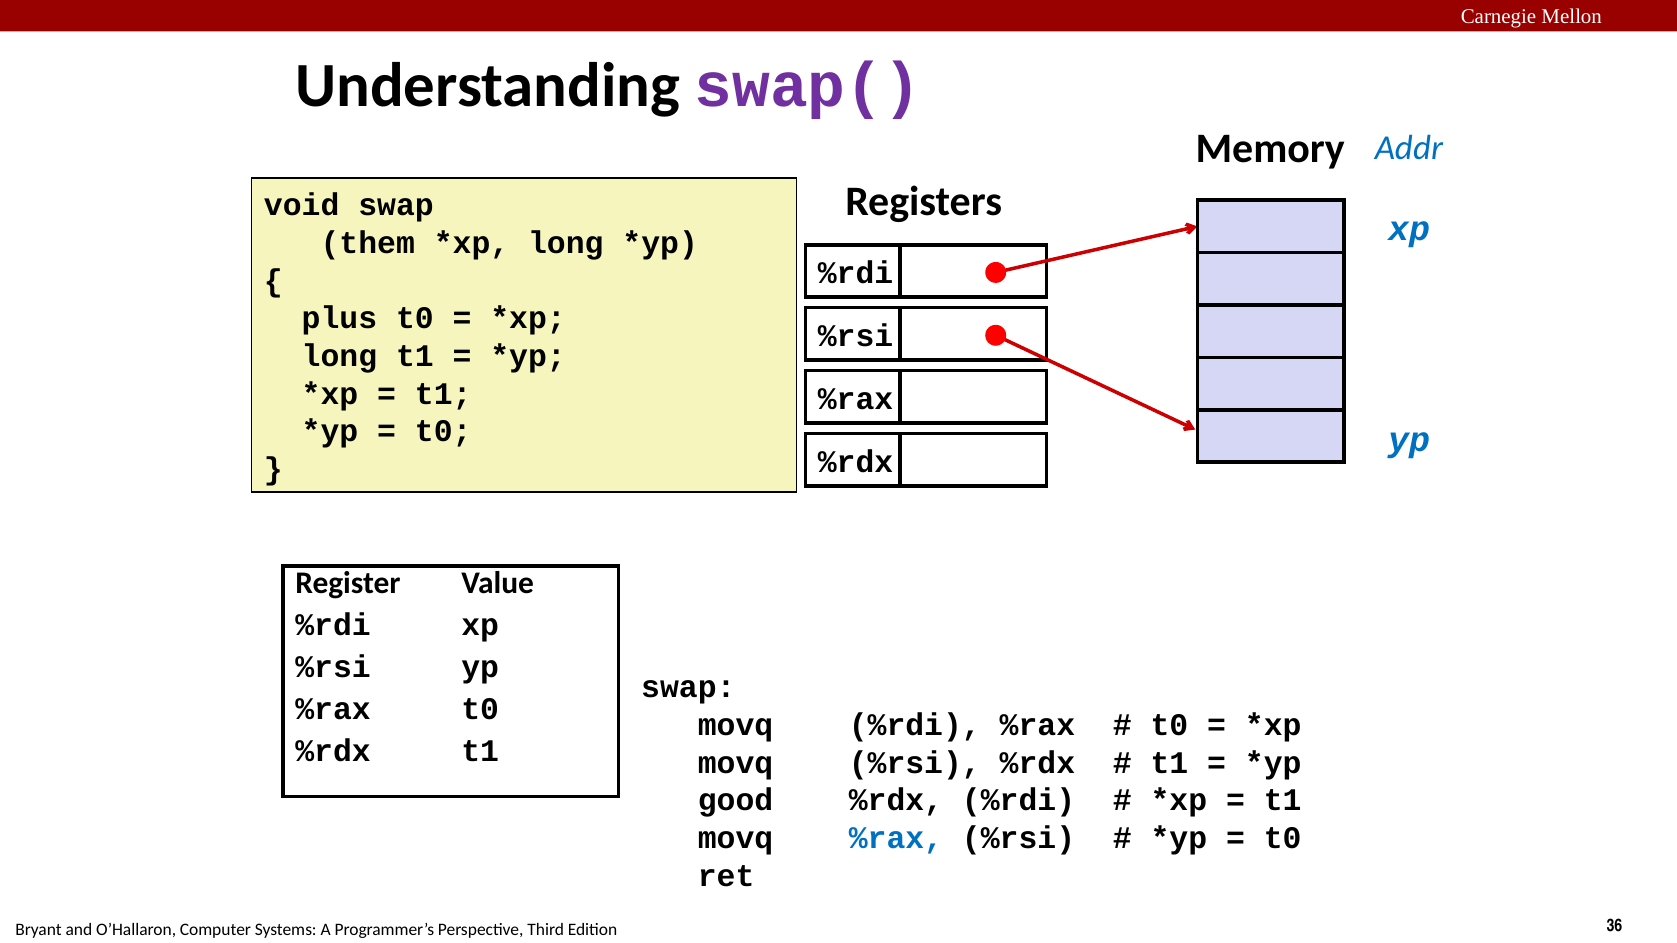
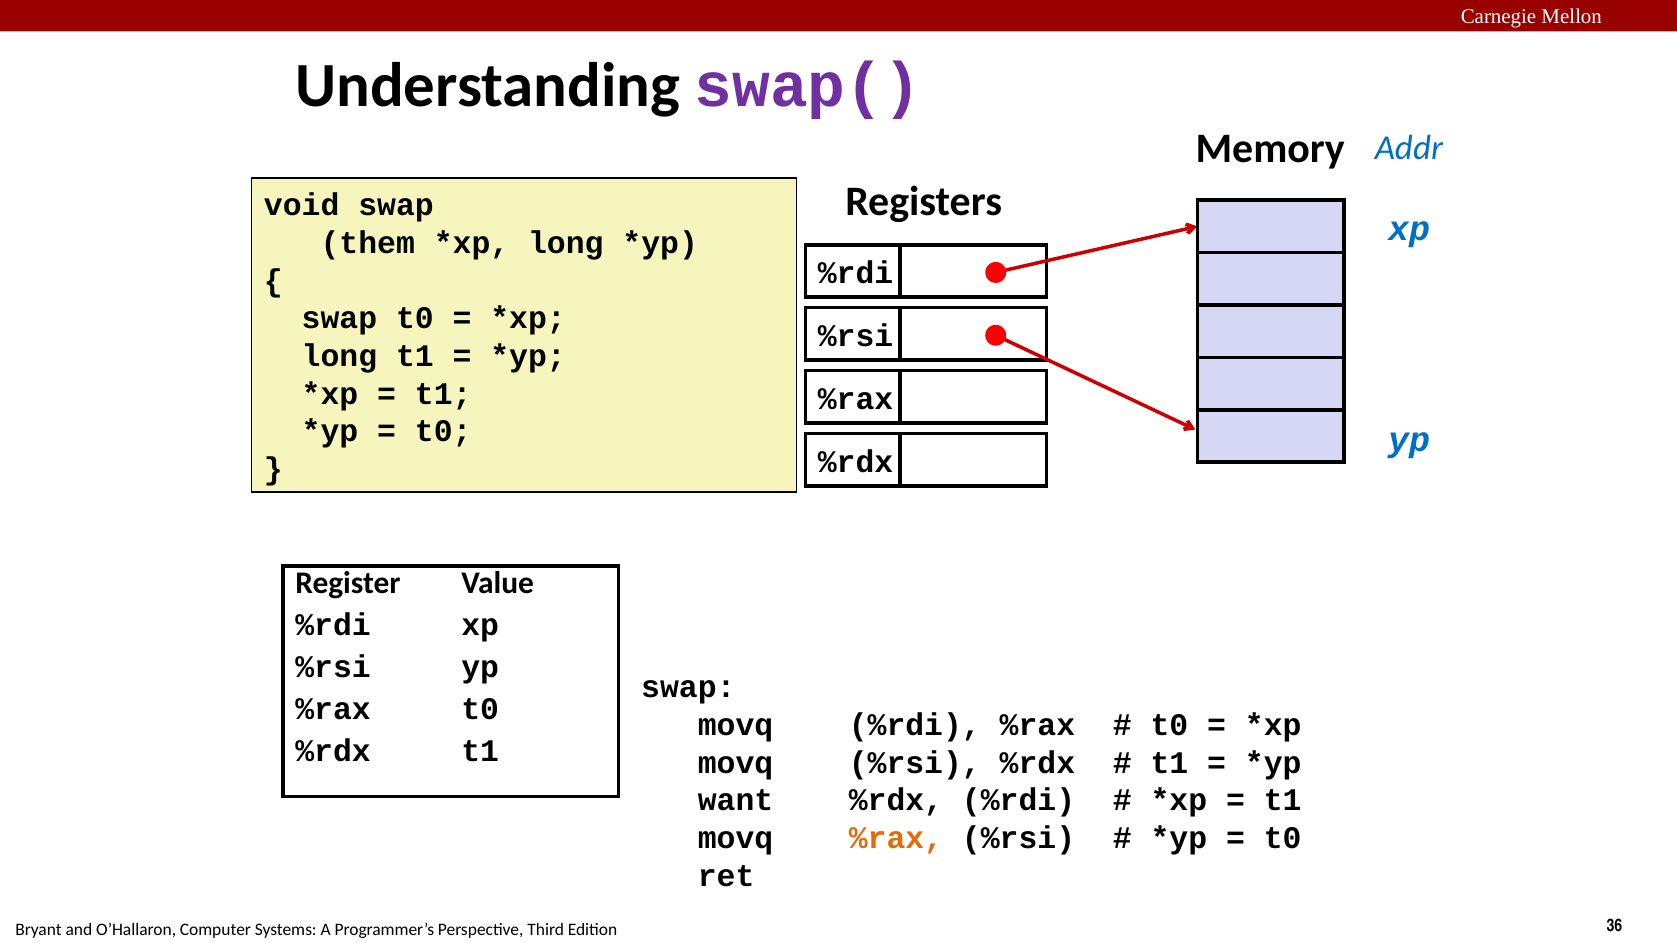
plus: plus -> swap (339, 318)
good: good -> want (736, 801)
%rax colour: blue -> orange (896, 838)
